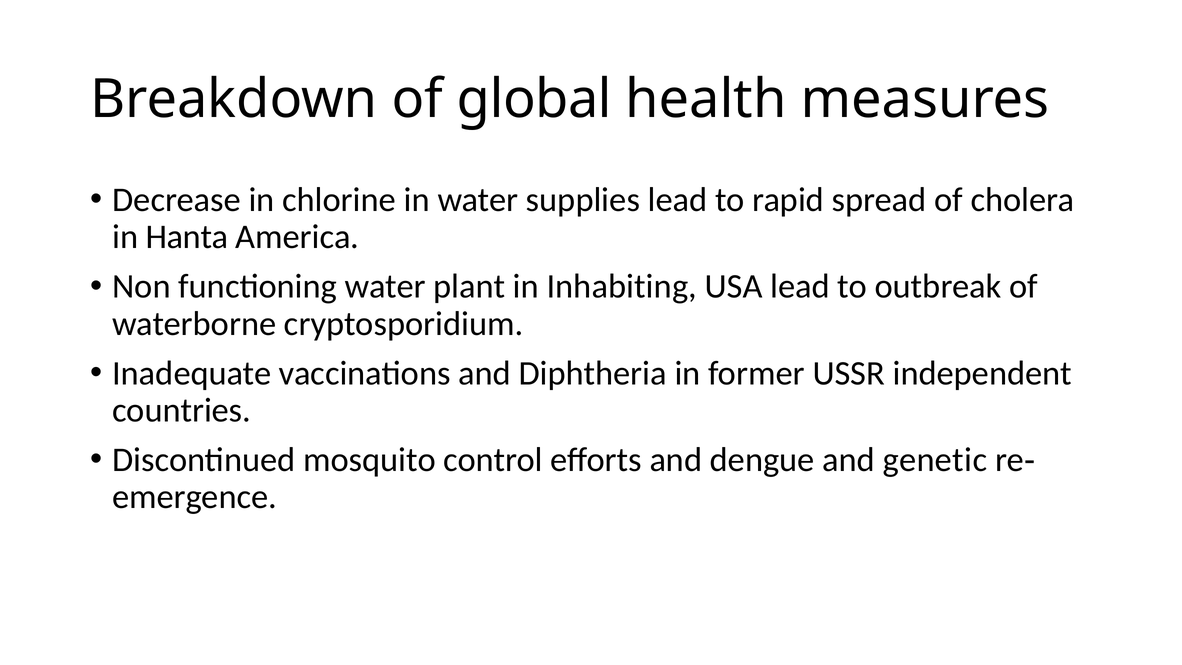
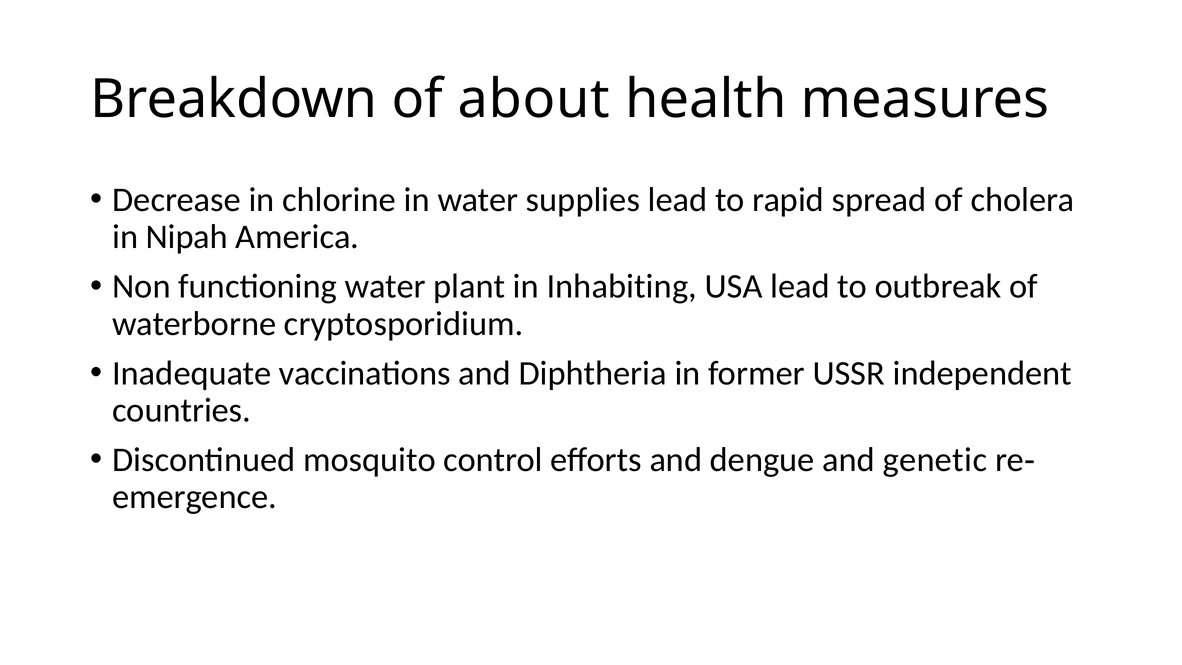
global: global -> about (534, 99)
Hanta: Hanta -> Nipah (187, 237)
